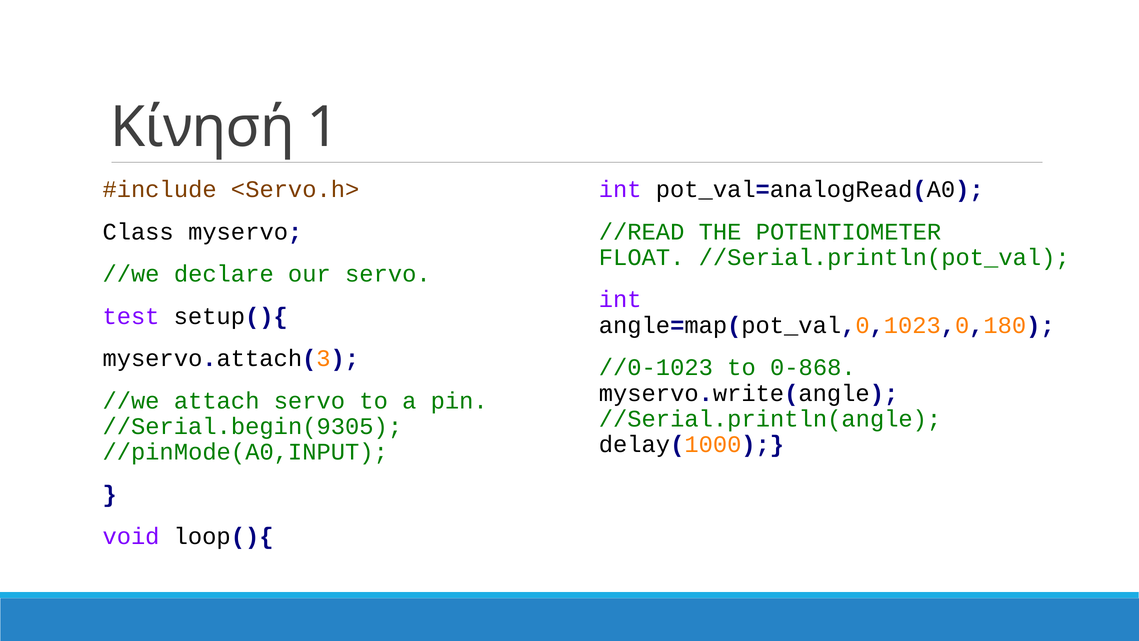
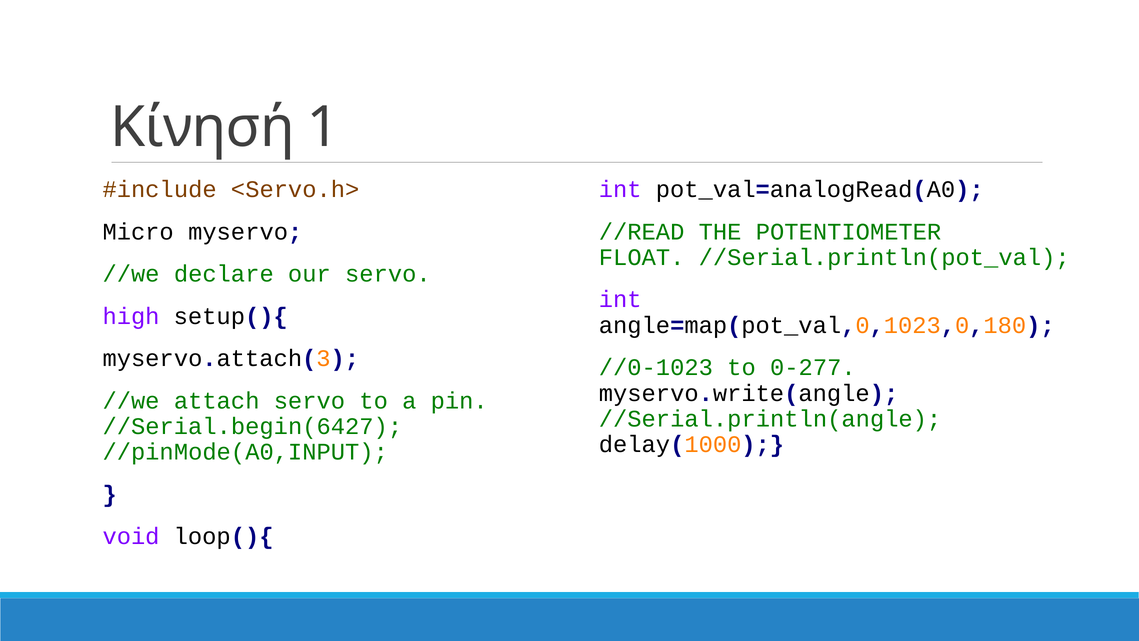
Class: Class -> Micro (138, 232)
test: test -> high (131, 316)
0-868: 0-868 -> 0-277 (813, 367)
//Serial.begin(9305: //Serial.begin(9305 -> //Serial.begin(6427 (252, 426)
